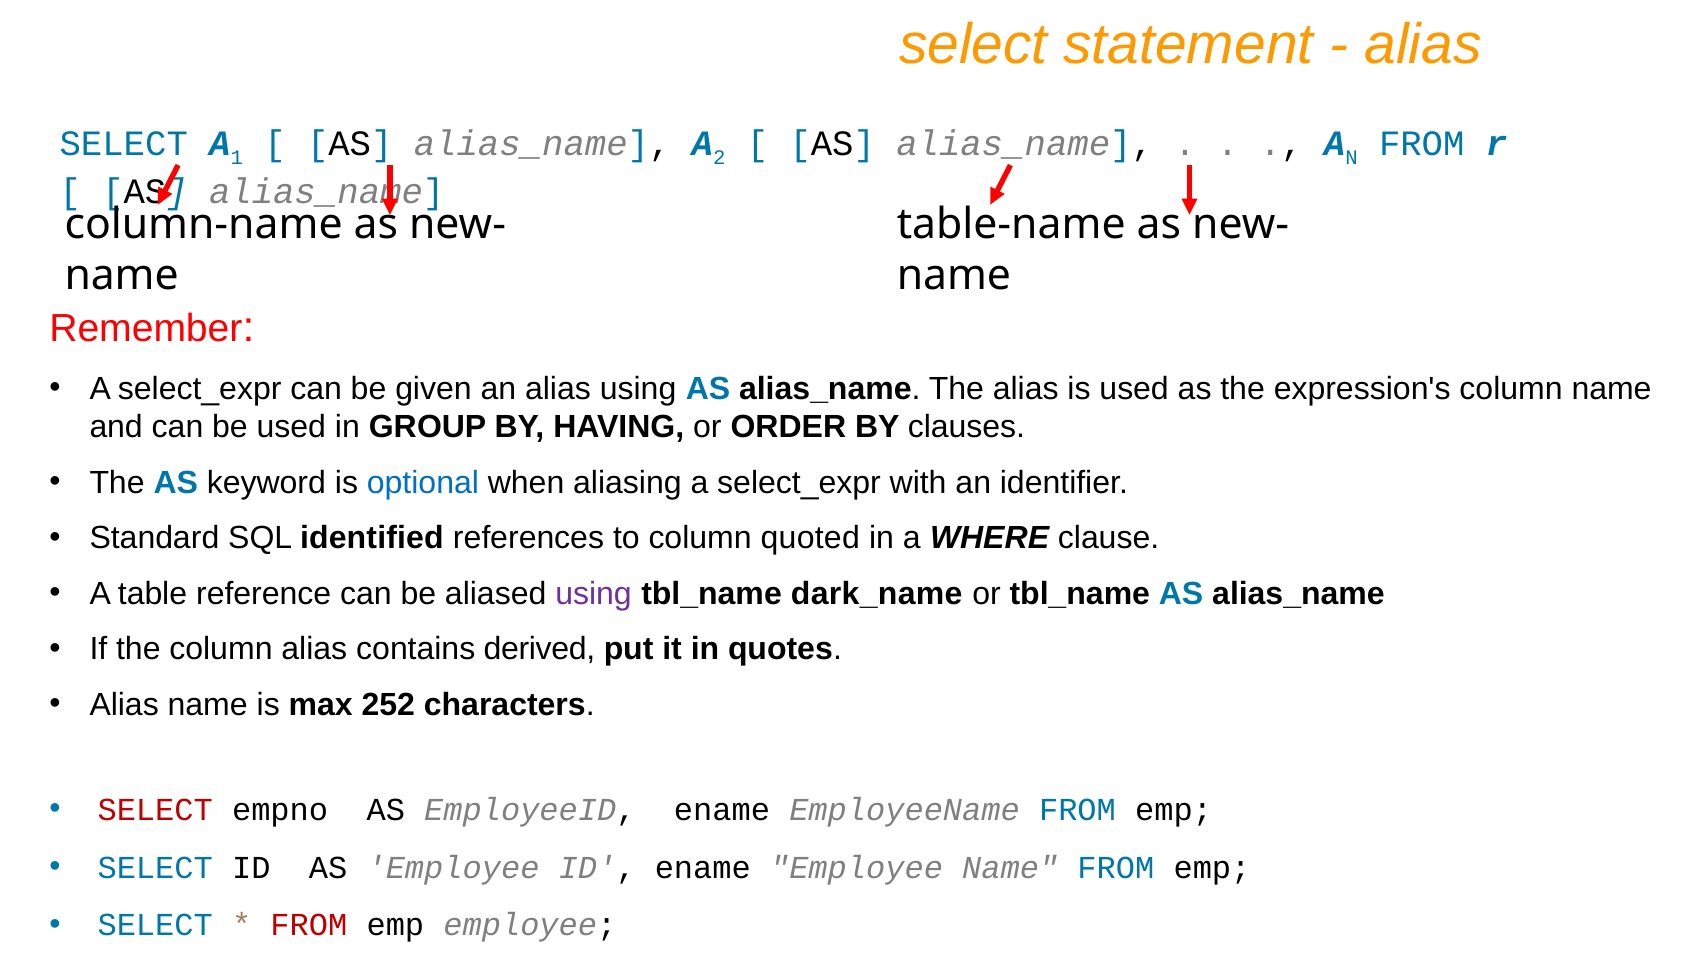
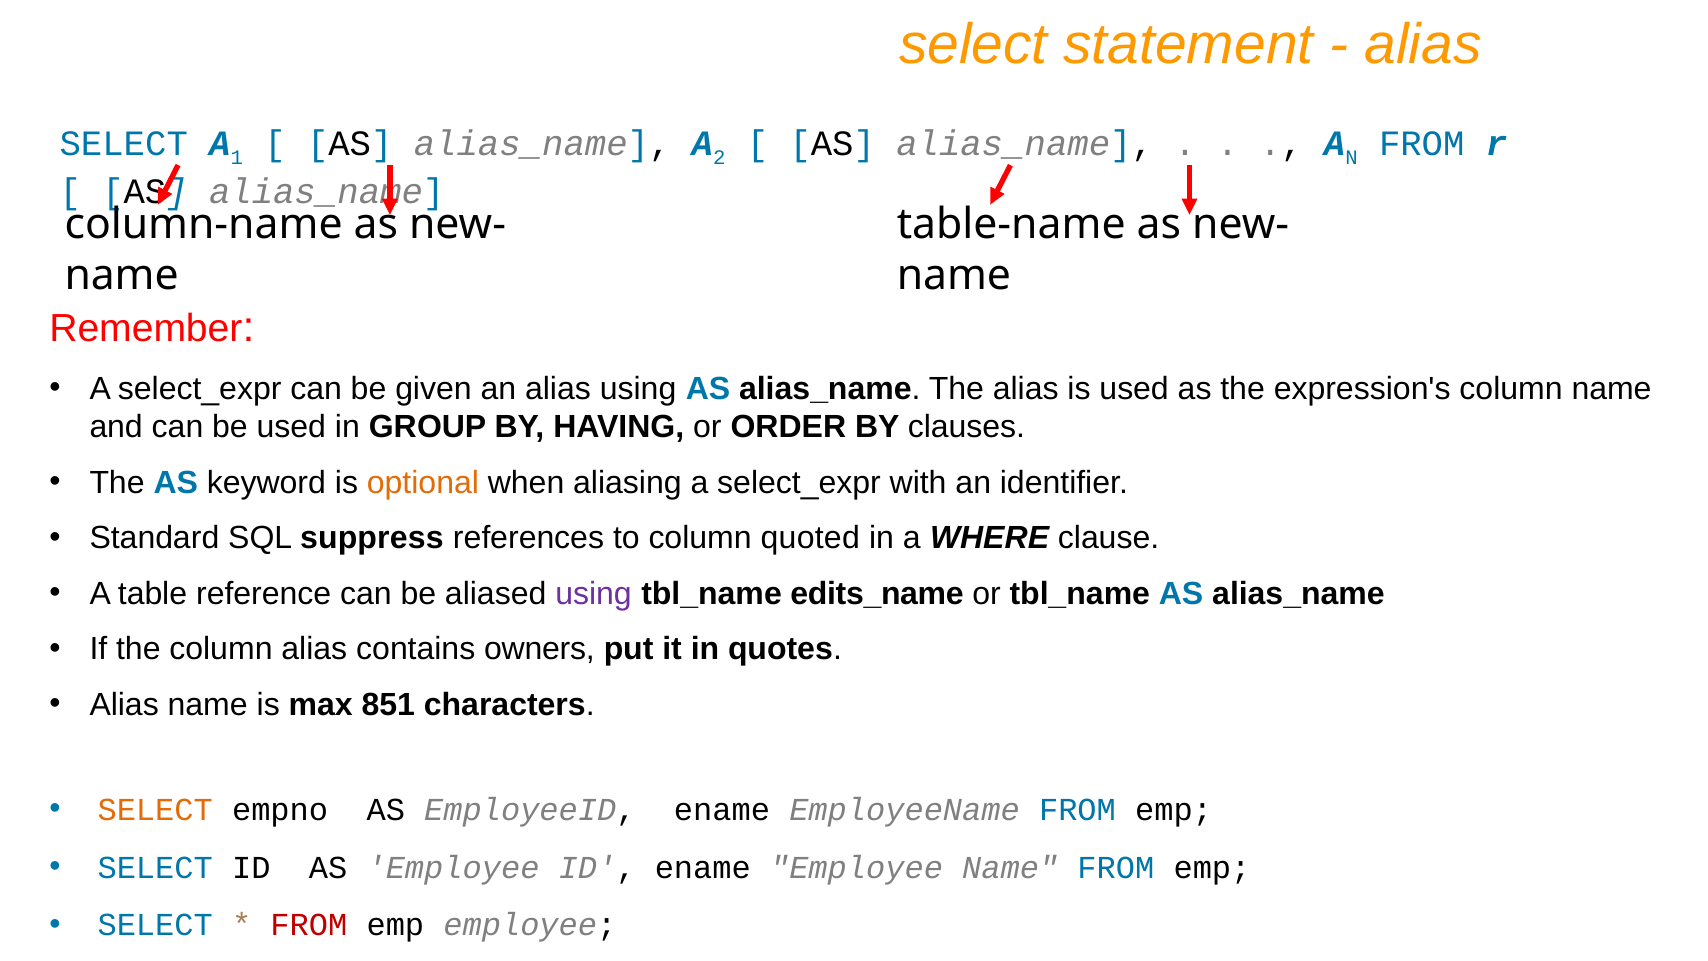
optional colour: blue -> orange (423, 483)
identified: identified -> suppress (372, 538)
dark_name: dark_name -> edits_name (877, 594)
derived: derived -> owners (539, 649)
252: 252 -> 851 (388, 705)
SELECT colour: red -> orange (155, 810)
